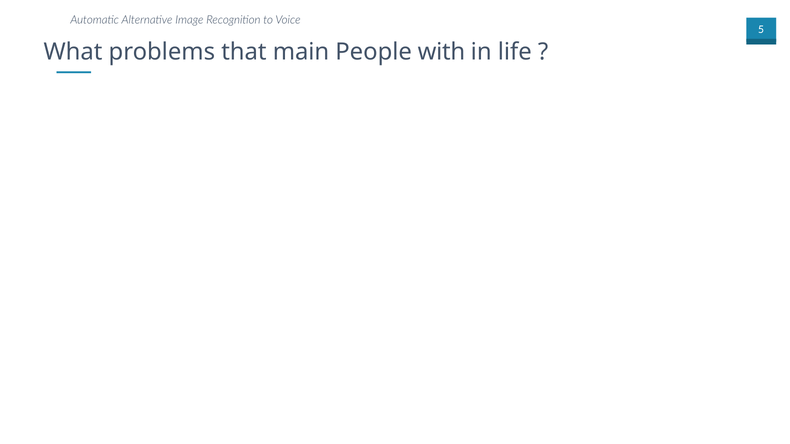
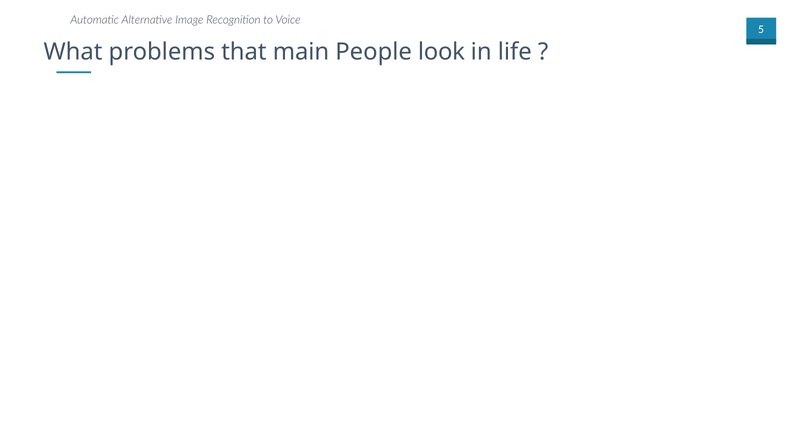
with: with -> look (441, 52)
